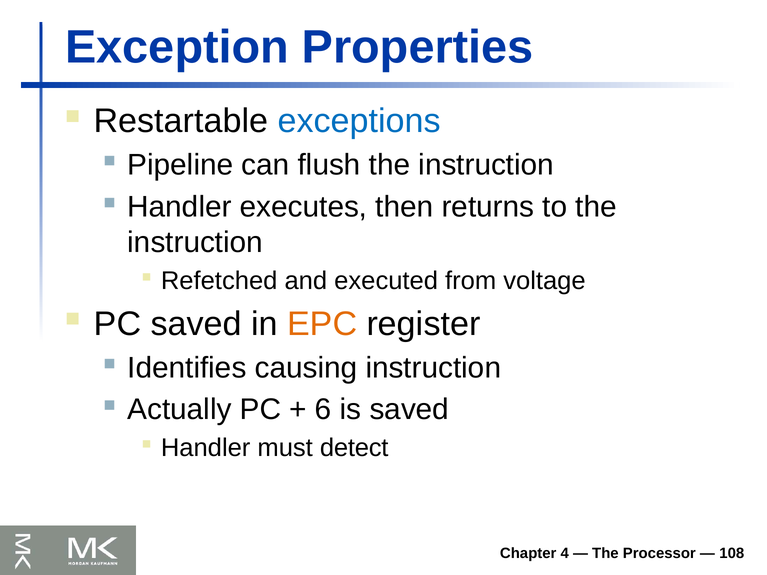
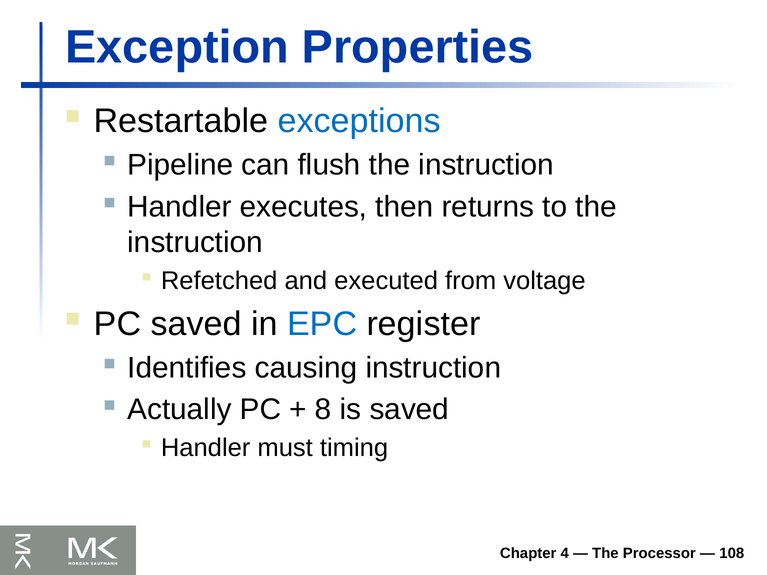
EPC colour: orange -> blue (322, 324)
6: 6 -> 8 (323, 410)
detect: detect -> timing (354, 448)
